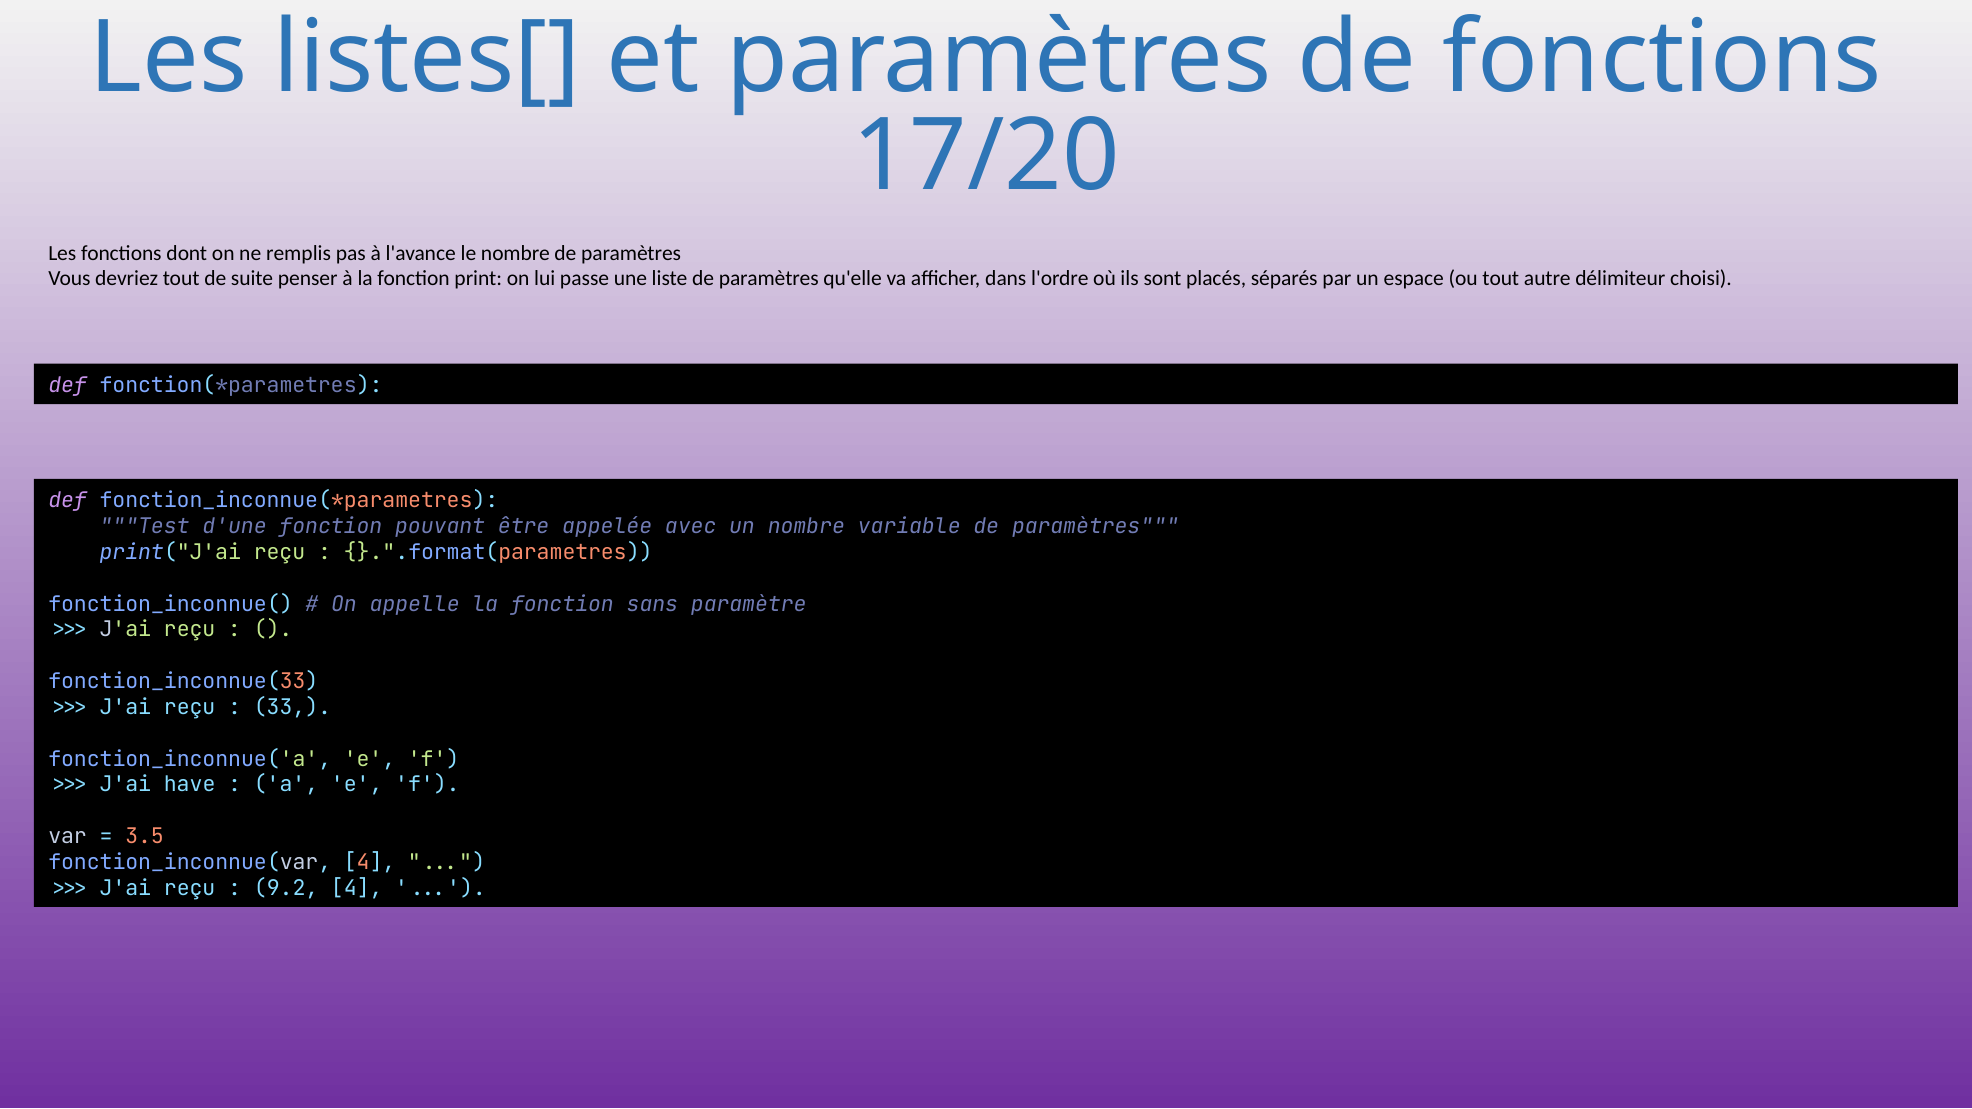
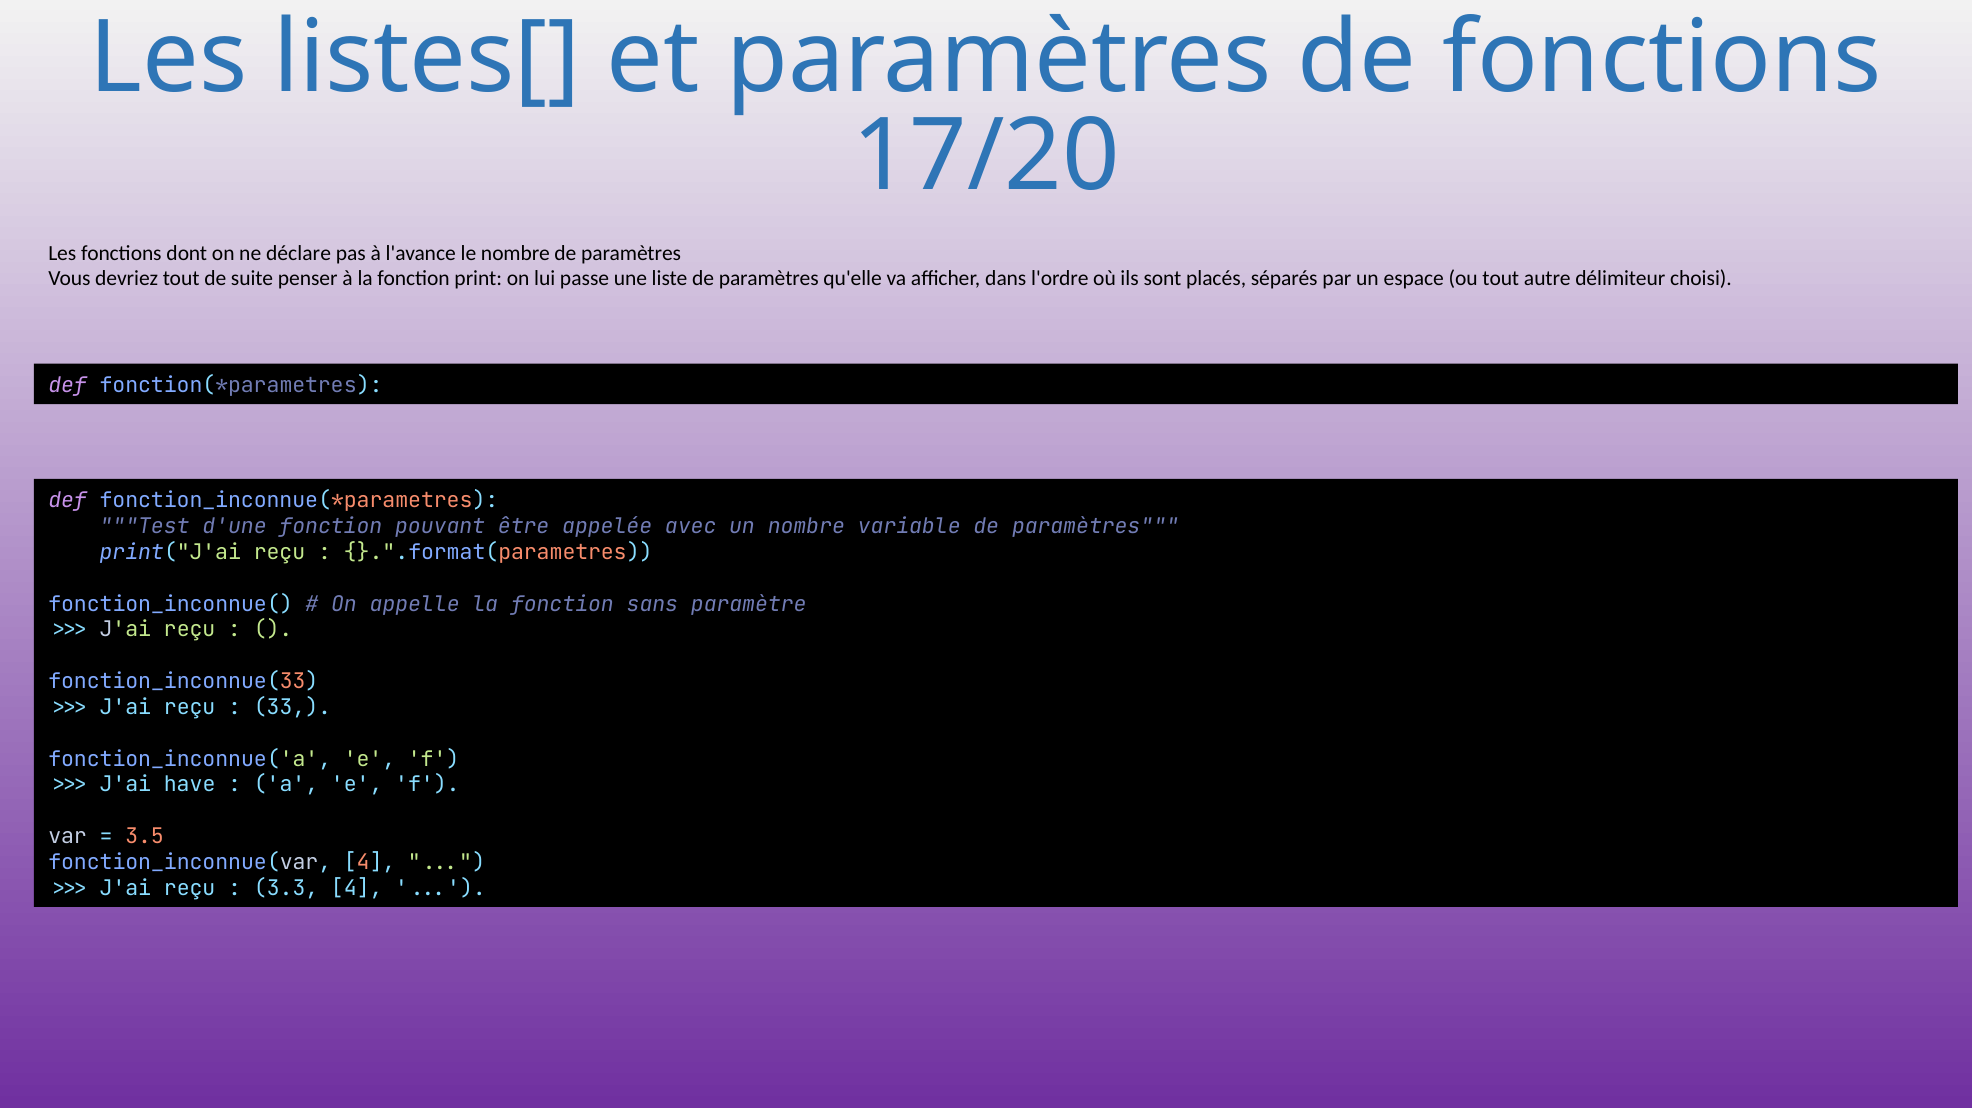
remplis: remplis -> déclare (299, 253)
9.2: 9.2 -> 3.3 (286, 888)
